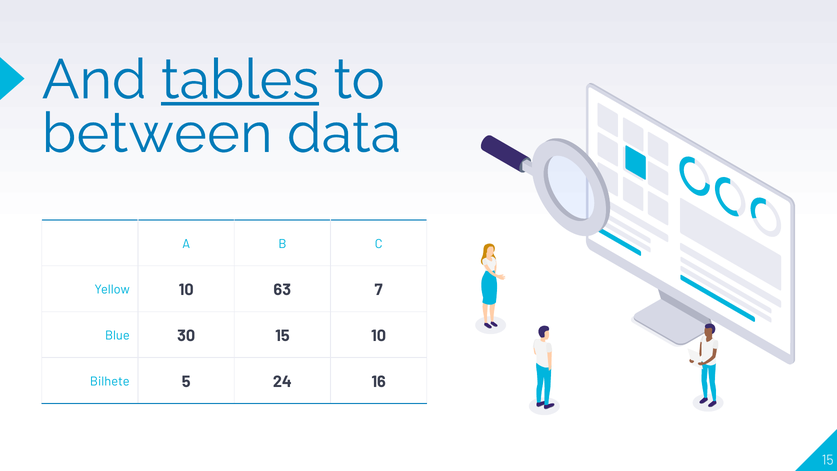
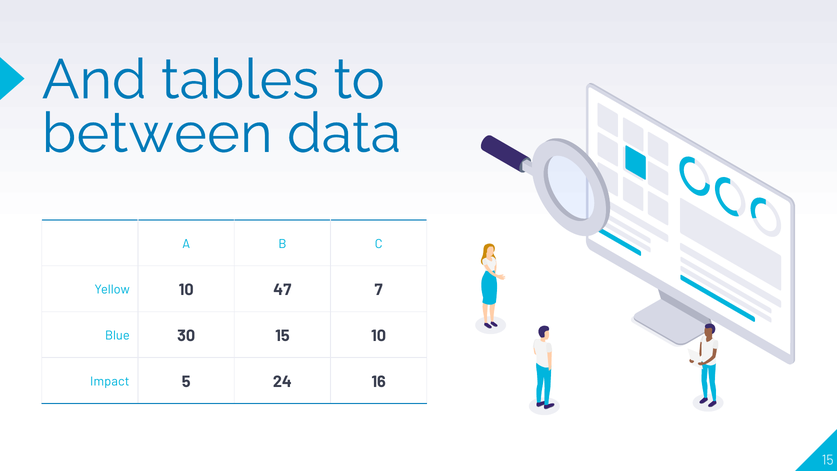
tables underline: present -> none (240, 80)
63: 63 -> 47 (282, 290)
Bilhete: Bilhete -> Impact (110, 381)
